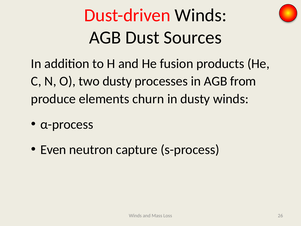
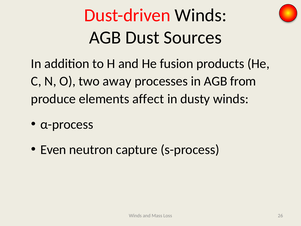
two dusty: dusty -> away (117, 81)
churn: churn -> affect (148, 99)
